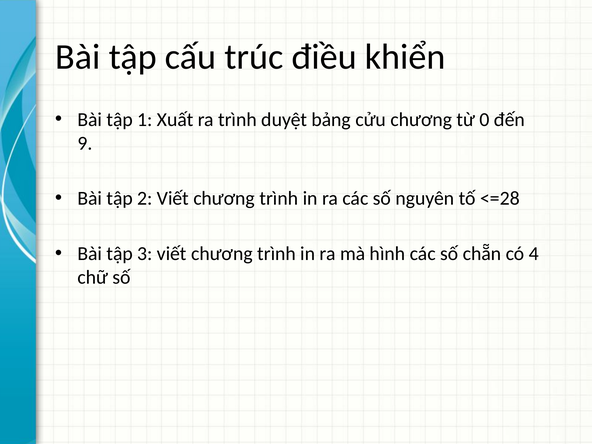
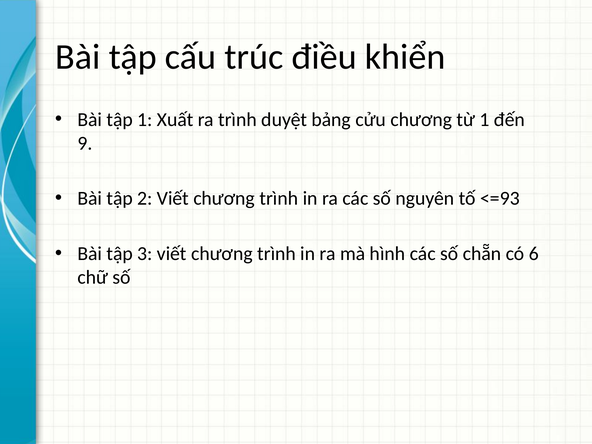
từ 0: 0 -> 1 (485, 120)
<=28: <=28 -> <=93 (500, 198)
4: 4 -> 6 (534, 254)
